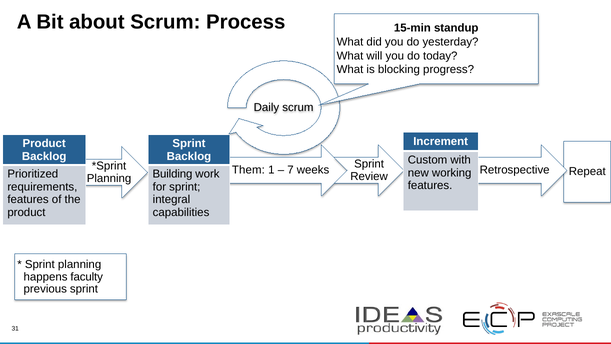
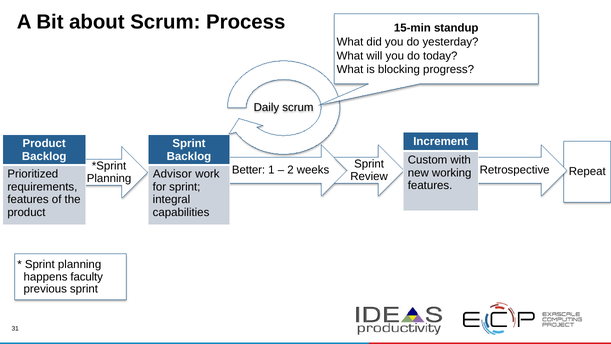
Them: Them -> Better (249, 170)
7: 7 -> 2 (290, 170)
Building: Building -> Advisor (172, 174)
